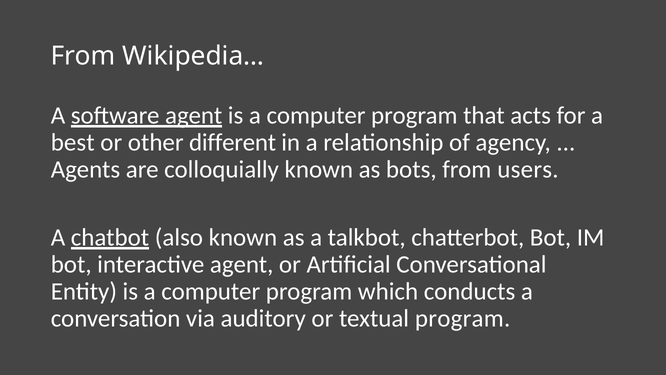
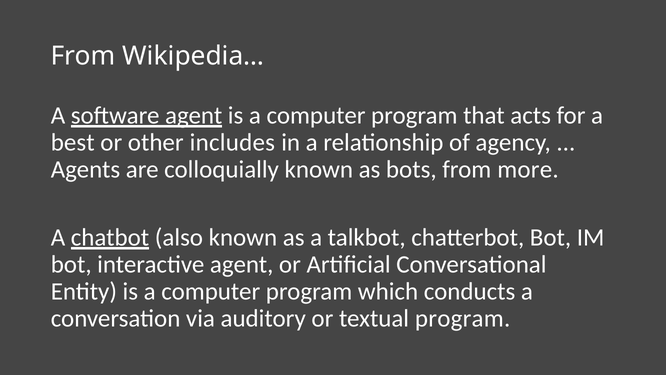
different: different -> includes (232, 143)
users: users -> more (528, 170)
